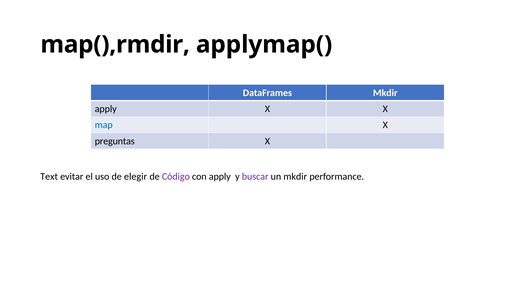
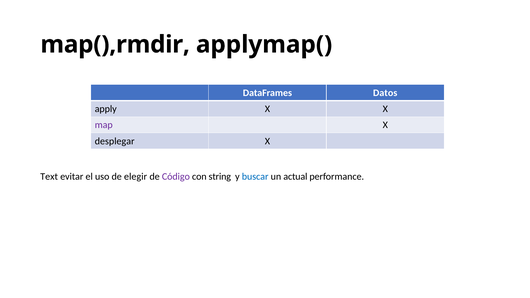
DataFrames Mkdir: Mkdir -> Datos (385, 93)
map colour: blue -> purple (104, 125)
preguntas: preguntas -> desplegar (115, 141)
con apply: apply -> string (220, 177)
buscar colour: purple -> blue (255, 177)
un mkdir: mkdir -> actual (295, 177)
